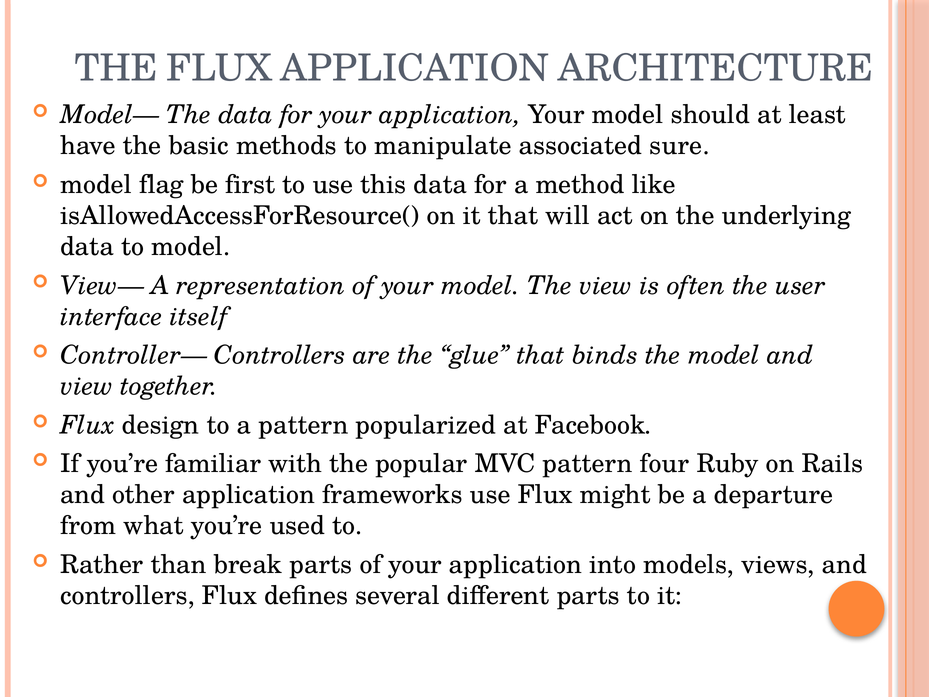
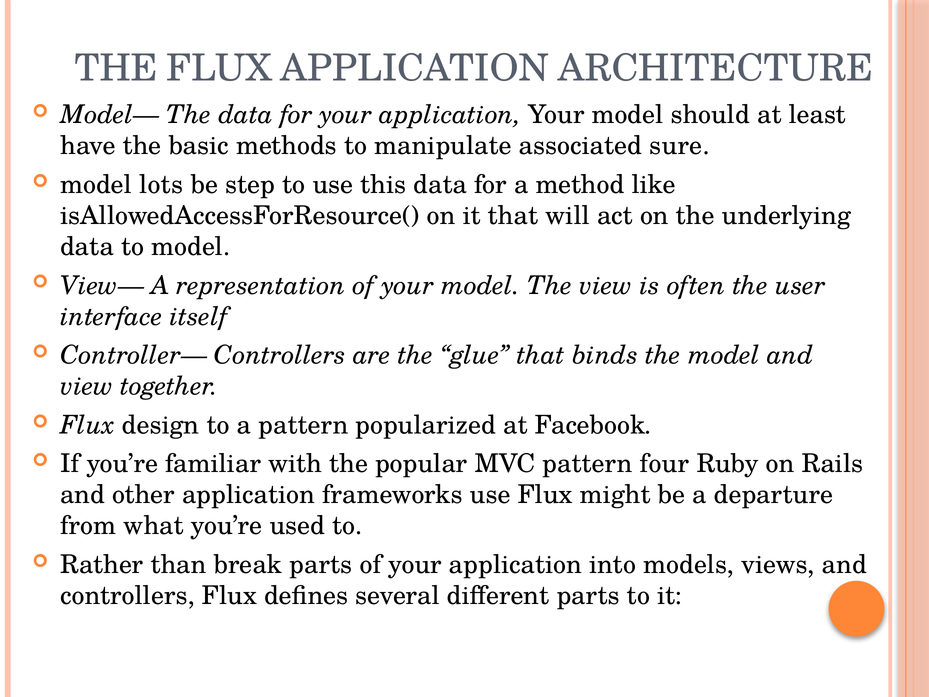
flag: flag -> lots (161, 185)
first: first -> step (250, 185)
